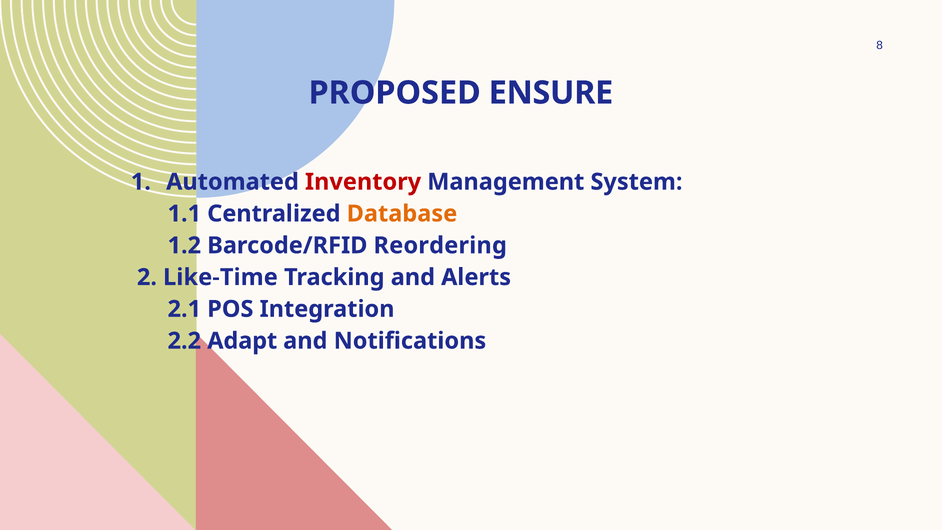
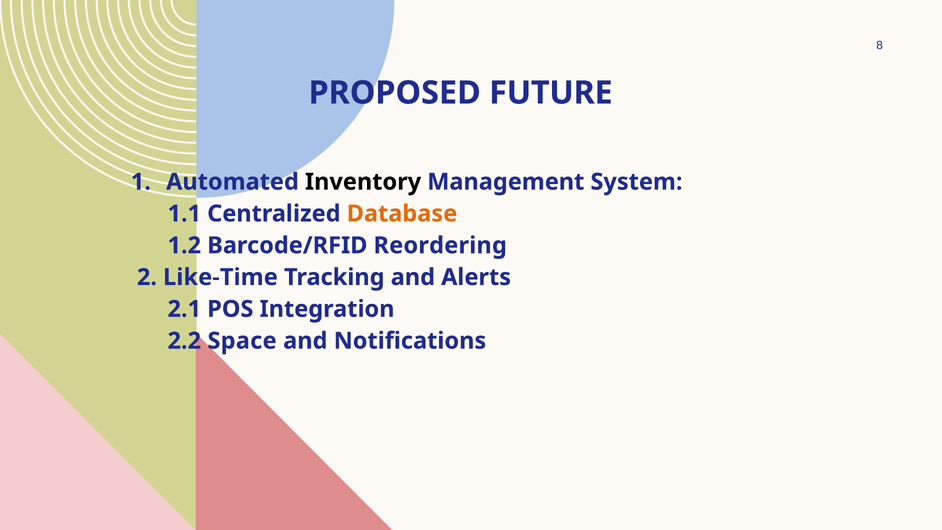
ENSURE: ENSURE -> FUTURE (551, 93)
Inventory colour: red -> black (363, 182)
Adapt: Adapt -> Space (242, 341)
